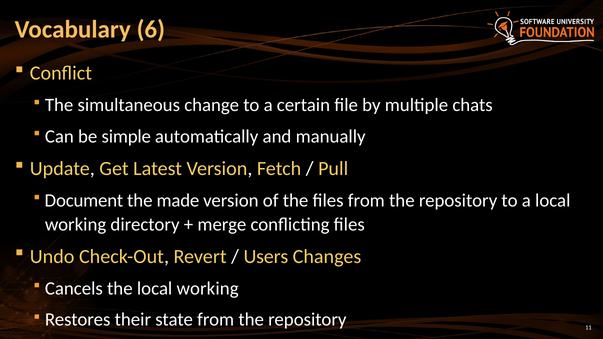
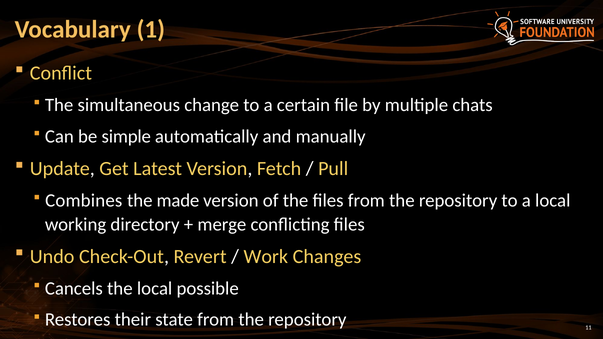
6: 6 -> 1 (151, 29)
Document: Document -> Combines (84, 201)
Users: Users -> Work (266, 257)
the local working: working -> possible (208, 289)
